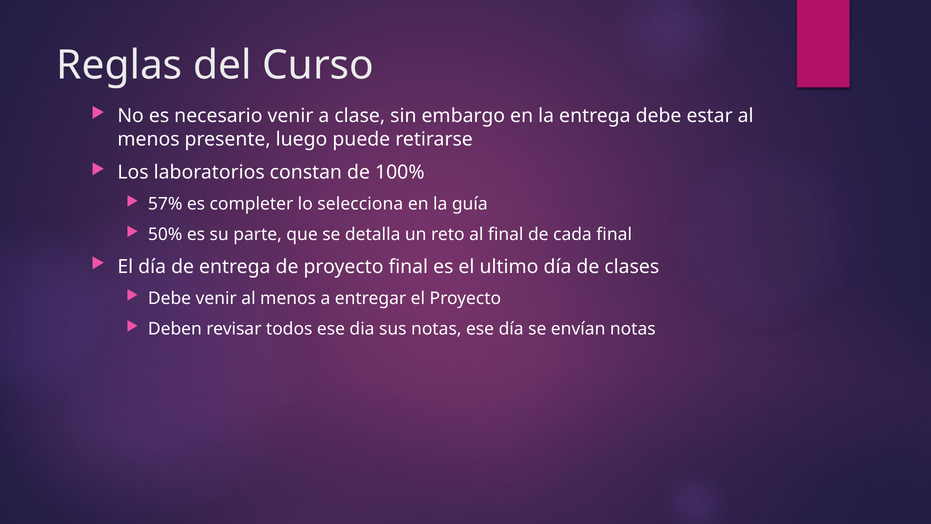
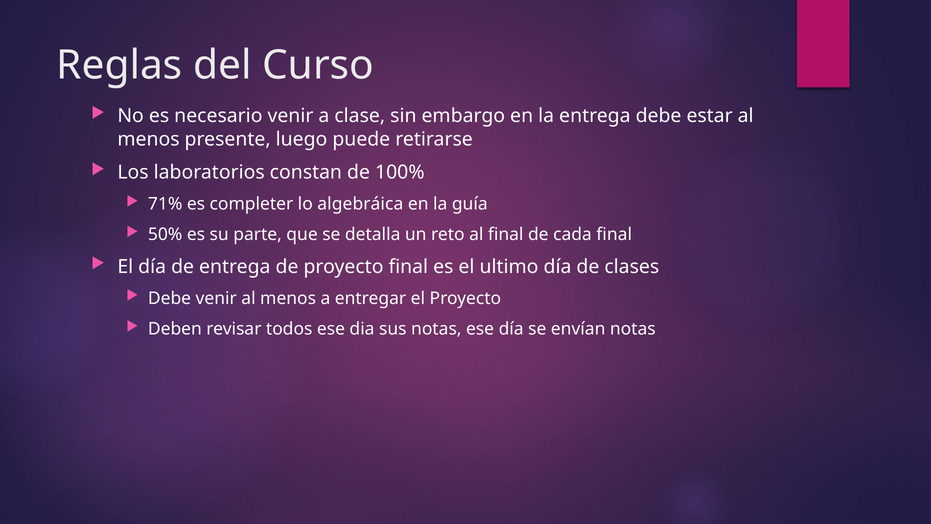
57%: 57% -> 71% (165, 204)
selecciona: selecciona -> algebráica (360, 204)
